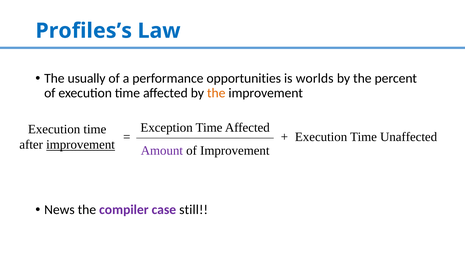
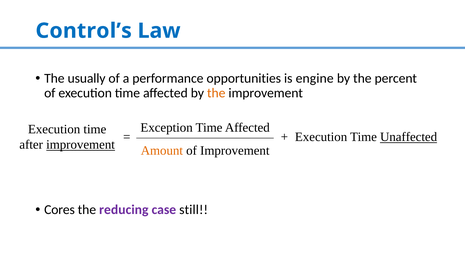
Profiles’s: Profiles’s -> Control’s (84, 31)
worlds: worlds -> engine (315, 79)
Unaffected underline: none -> present (409, 137)
Amount colour: purple -> orange (162, 151)
News: News -> Cores (59, 210)
compiler: compiler -> reducing (124, 210)
